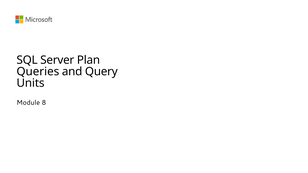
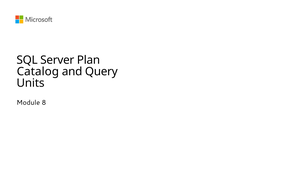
Queries: Queries -> Catalog (38, 72)
